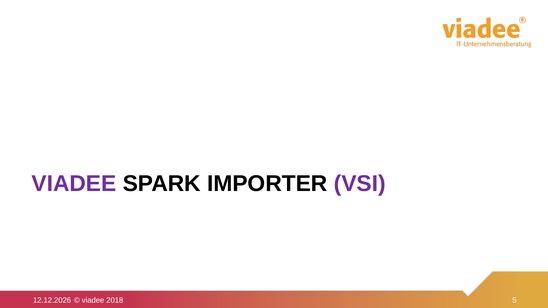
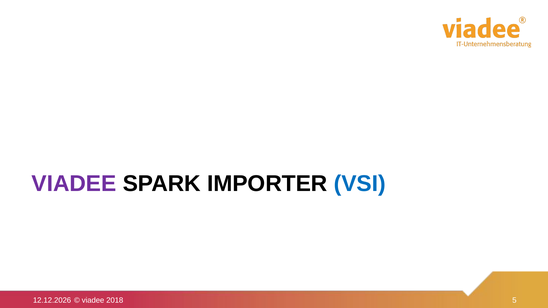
VSI colour: purple -> blue (360, 184)
